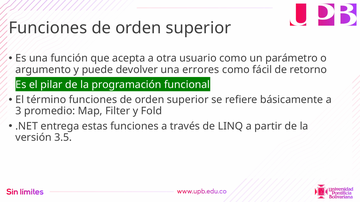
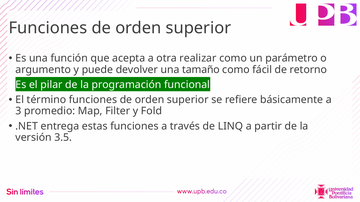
usuario: usuario -> realizar (198, 58)
errores: errores -> tamaño (201, 70)
